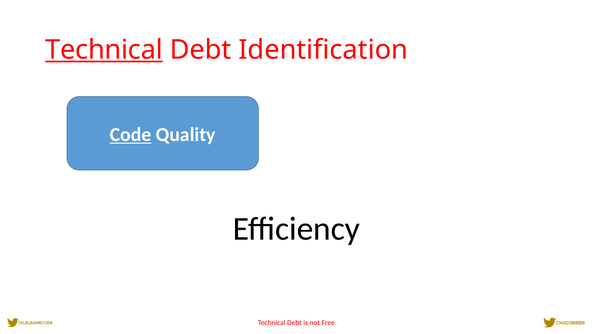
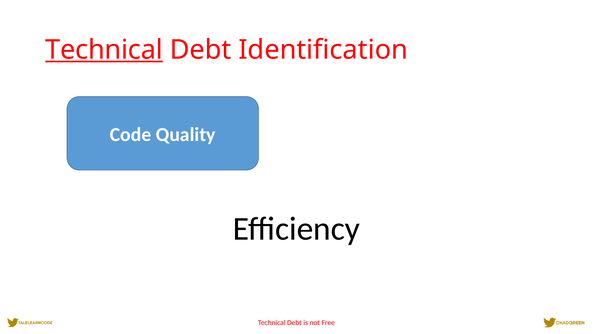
Code underline: present -> none (131, 135)
